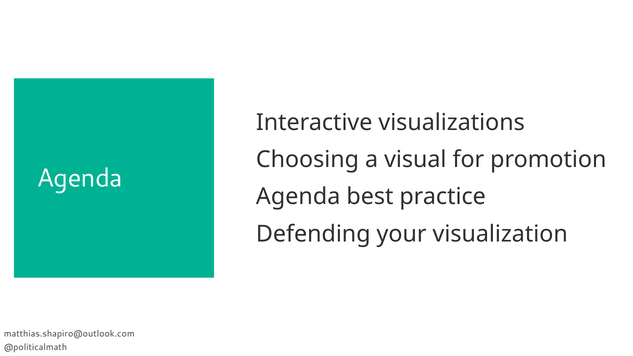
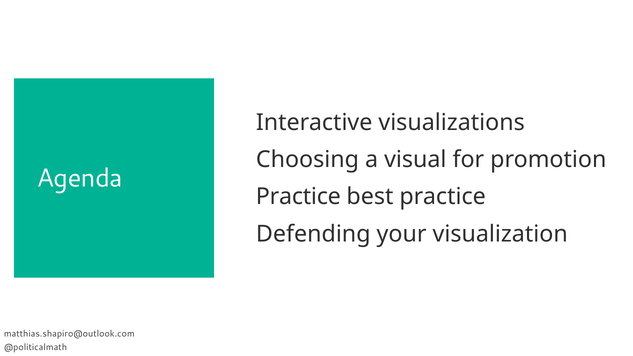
Agenda: Agenda -> Practice (298, 197)
